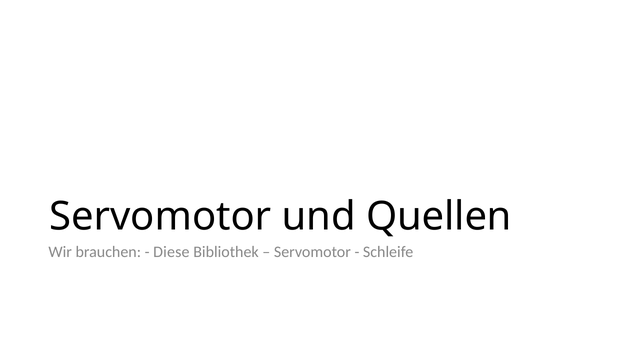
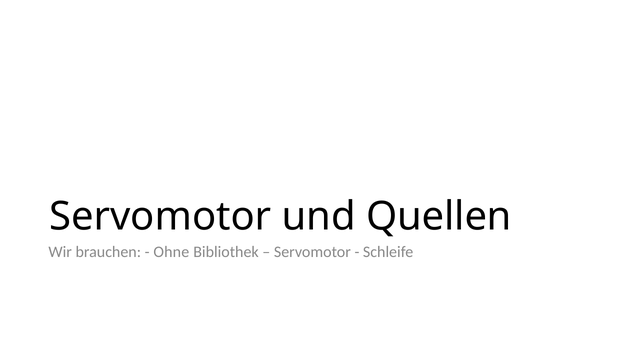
Diese: Diese -> Ohne (171, 252)
